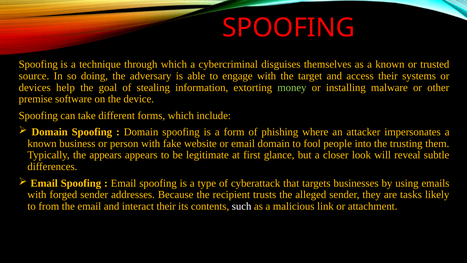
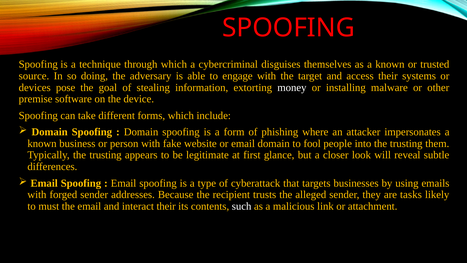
help: help -> pose (66, 87)
money colour: light green -> white (292, 87)
Typically the appears: appears -> trusting (106, 155)
from: from -> must (49, 206)
